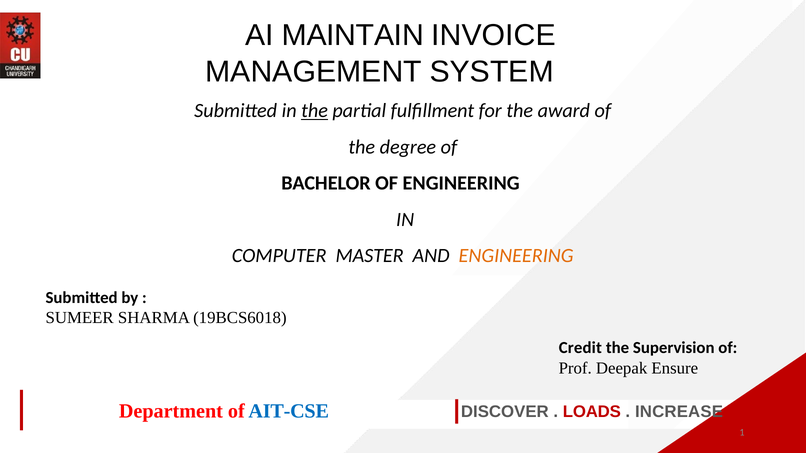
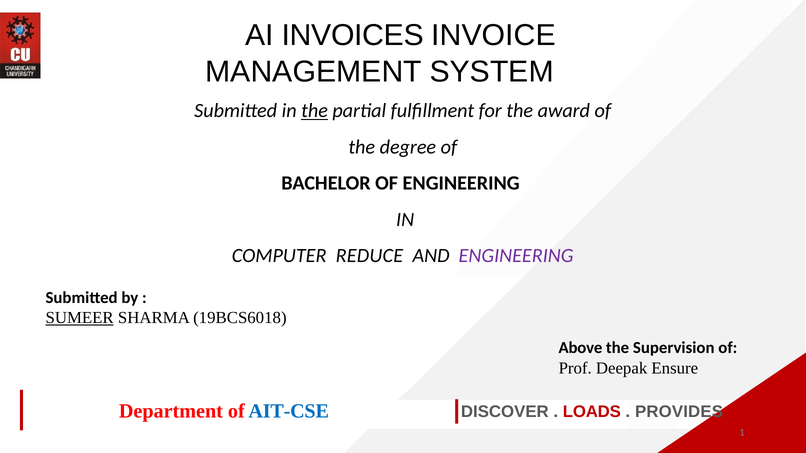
MAINTAIN: MAINTAIN -> INVOICES (353, 35)
MASTER: MASTER -> REDUCE (369, 256)
ENGINEERING colour: orange -> purple (516, 256)
SUMEER underline: none -> present (80, 318)
Credit: Credit -> Above (580, 348)
INCREASE: INCREASE -> PROVIDES (679, 412)
